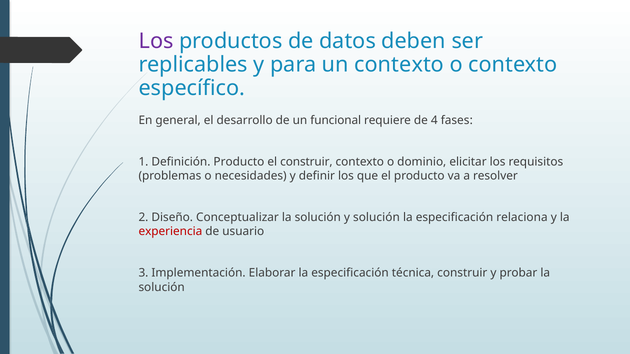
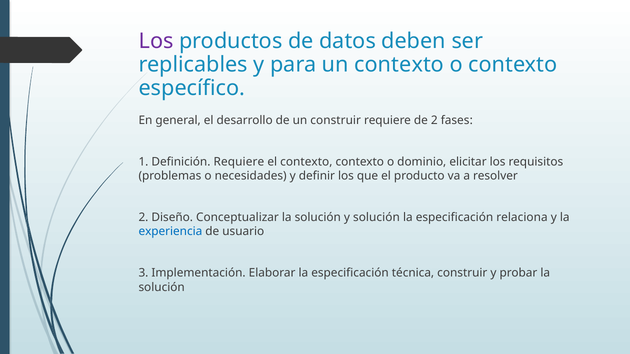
un funcional: funcional -> construir (336, 121)
de 4: 4 -> 2 (434, 121)
Definición Producto: Producto -> Requiere (239, 162)
el construir: construir -> contexto (306, 162)
experiencia colour: red -> blue (170, 232)
